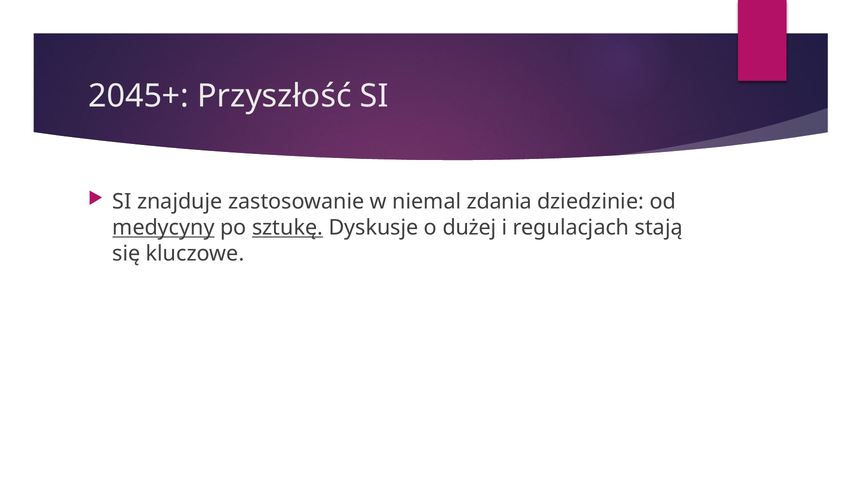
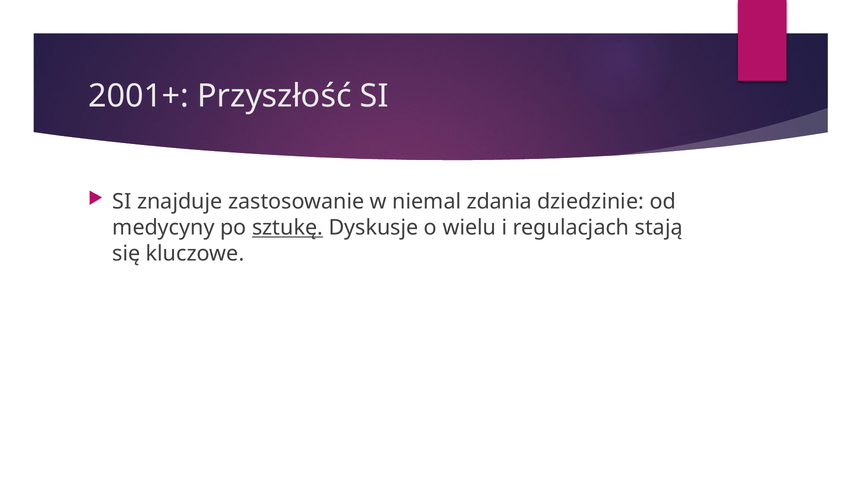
2045+: 2045+ -> 2001+ (139, 96)
medycyny underline: present -> none (163, 228)
dużej: dużej -> wielu (469, 228)
